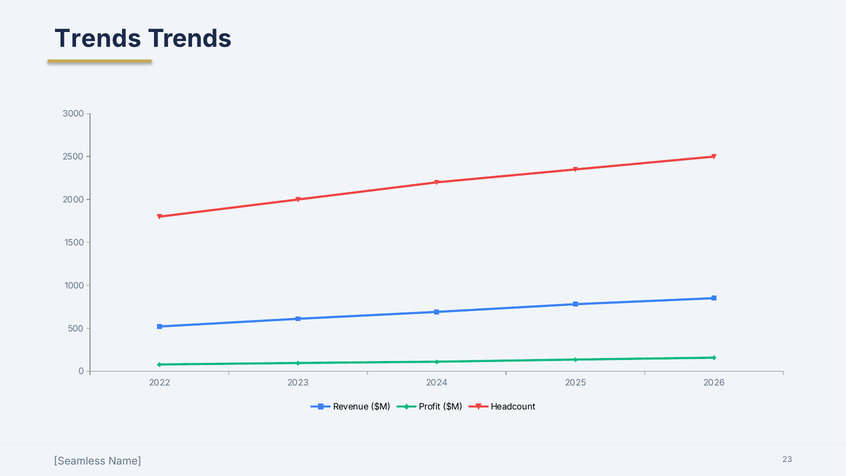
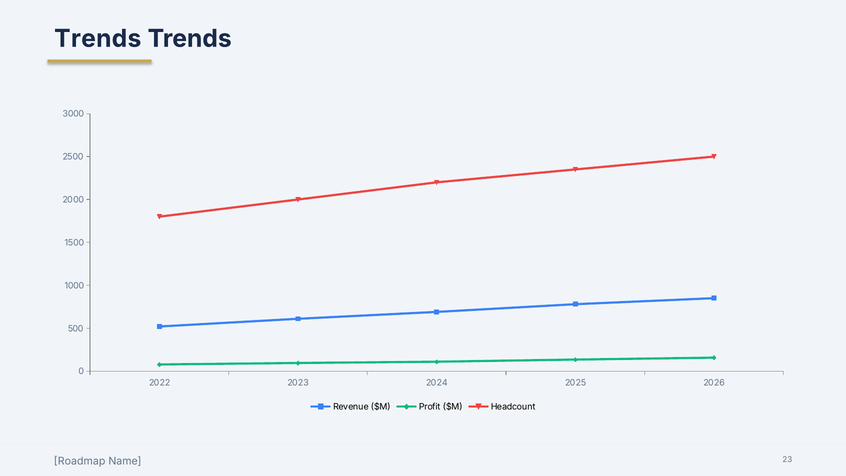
Seamless: Seamless -> Roadmap (80, 461)
